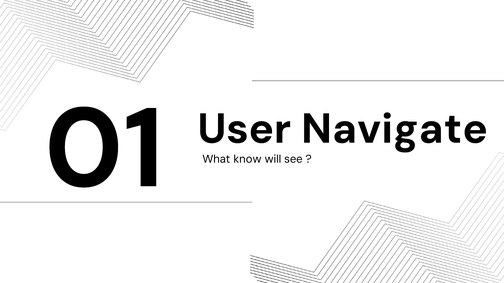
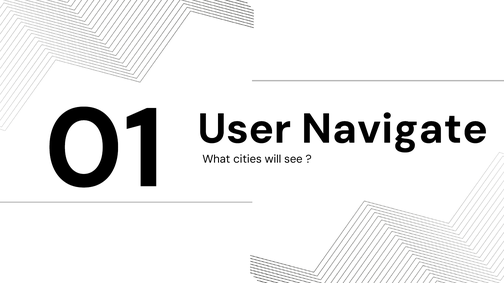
know: know -> cities (247, 159)
